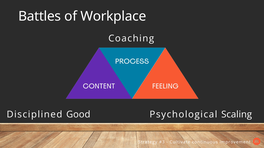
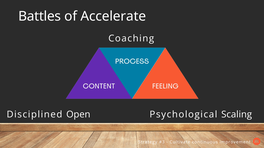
Workplace: Workplace -> Accelerate (113, 16)
Good: Good -> Open (78, 115)
